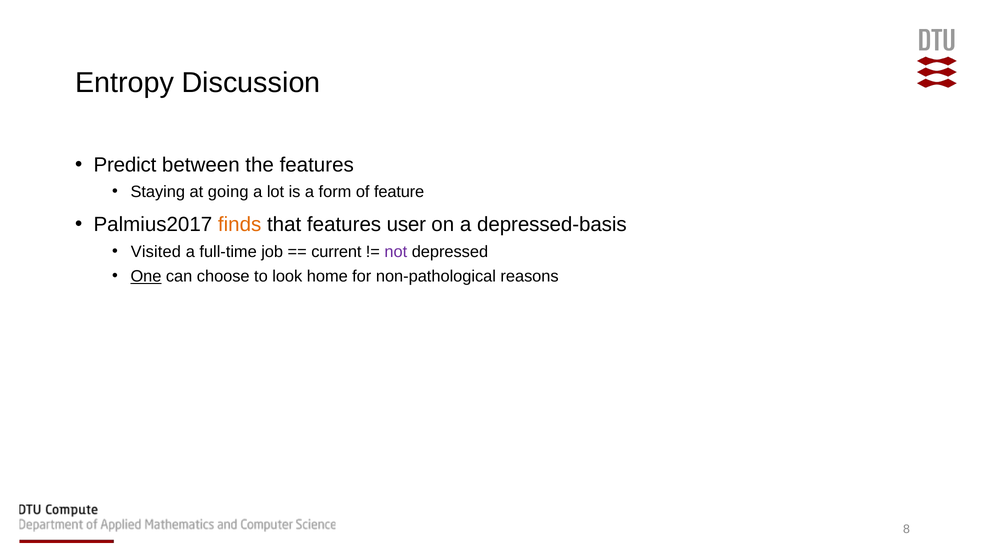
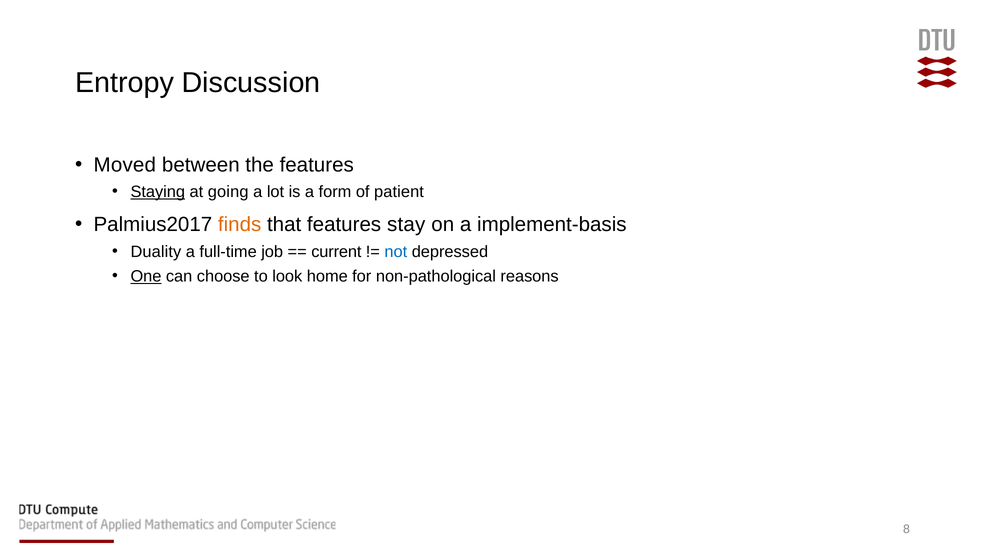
Predict: Predict -> Moved (125, 165)
Staying underline: none -> present (158, 192)
feature: feature -> patient (399, 192)
user: user -> stay (406, 225)
depressed-basis: depressed-basis -> implement-basis (552, 225)
Visited: Visited -> Duality (156, 252)
not colour: purple -> blue (396, 252)
